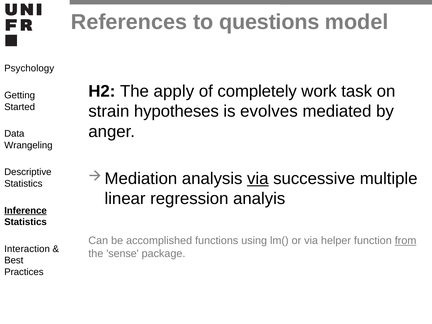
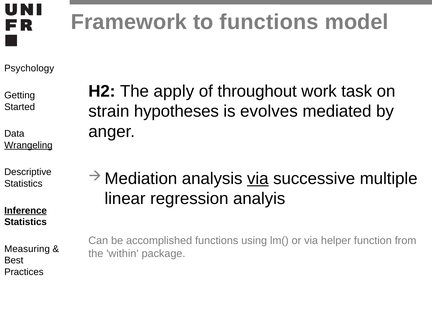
References: References -> Framework (129, 22)
to questions: questions -> functions (269, 22)
completely: completely -> throughout (257, 91)
Wrangeling underline: none -> present (28, 145)
from underline: present -> none (406, 241)
Interaction: Interaction -> Measuring (27, 249)
sense: sense -> within (122, 254)
